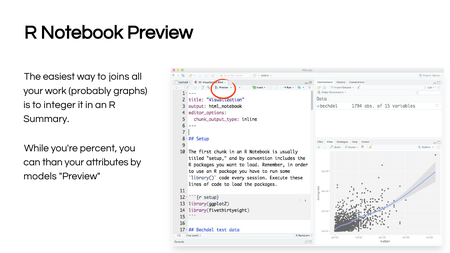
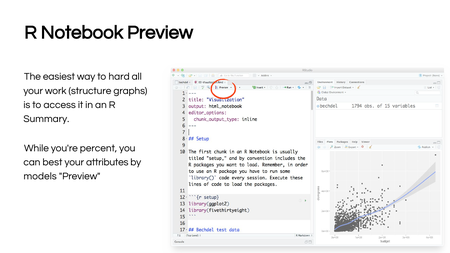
joins: joins -> hard (119, 77)
probably: probably -> structure (90, 91)
integer: integer -> access (60, 105)
than: than -> best (52, 162)
